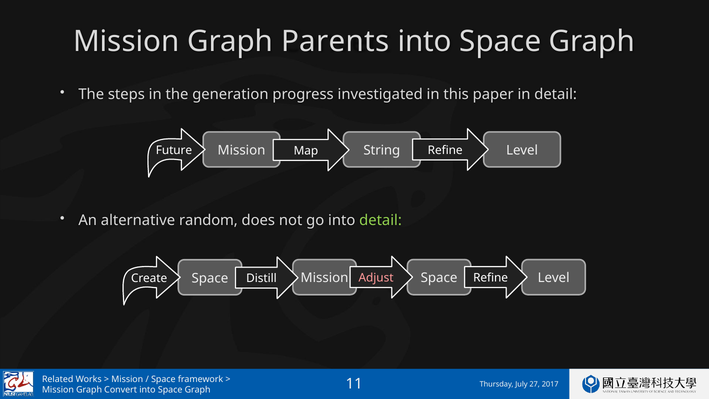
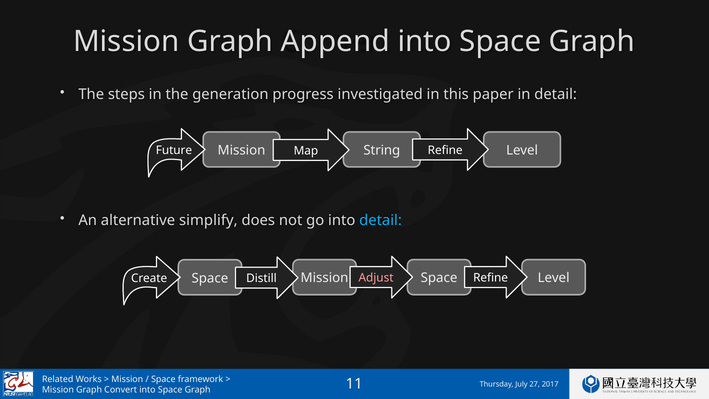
Parents: Parents -> Append (335, 41)
random: random -> simplify (208, 220)
detail colour: light green -> light blue (381, 220)
